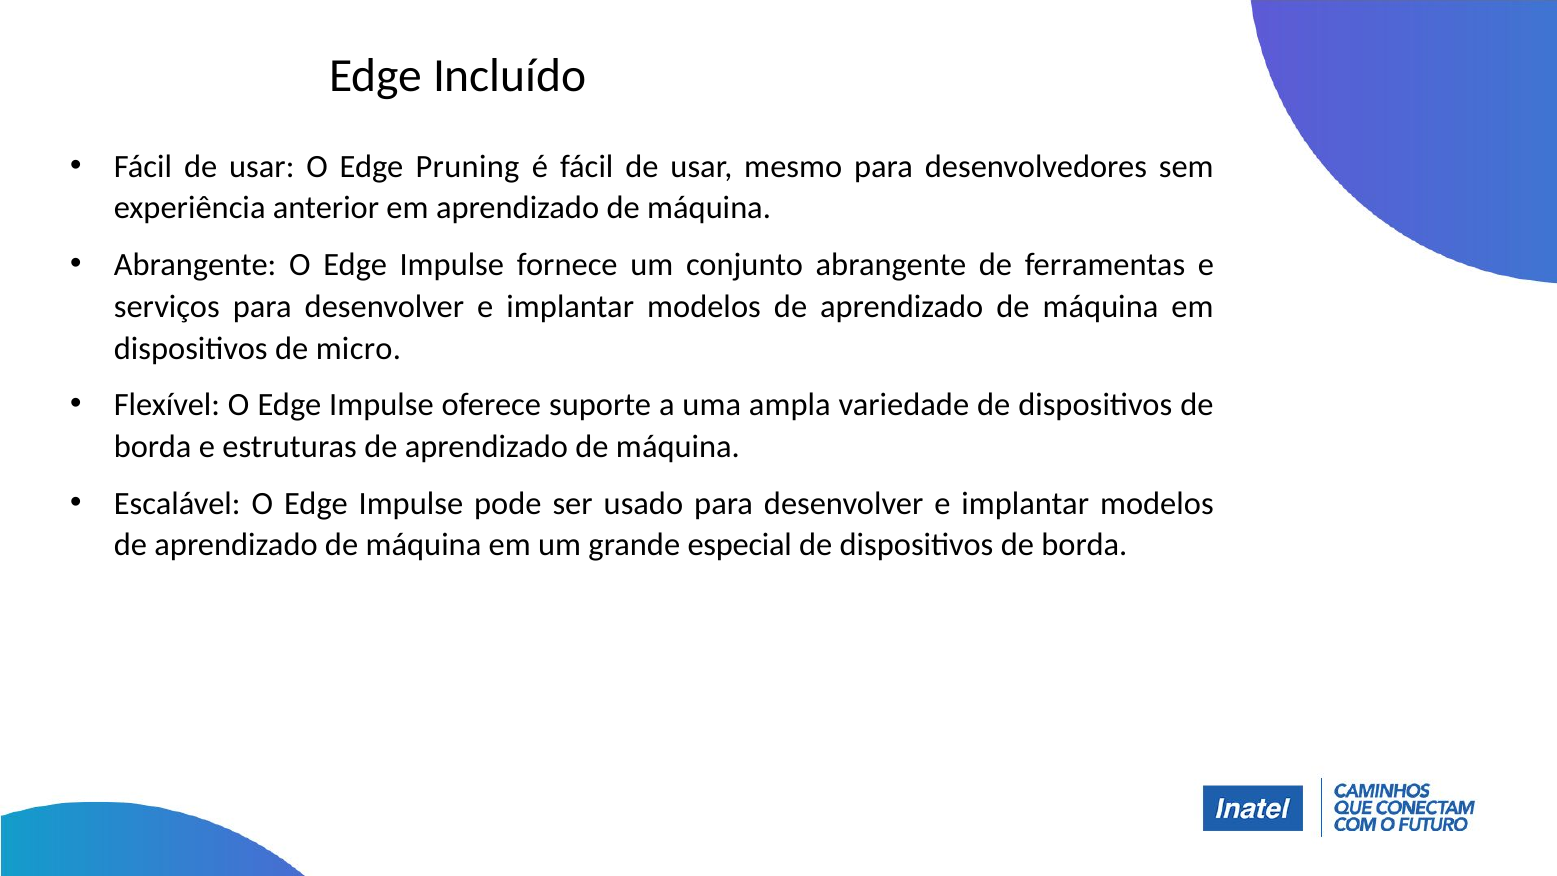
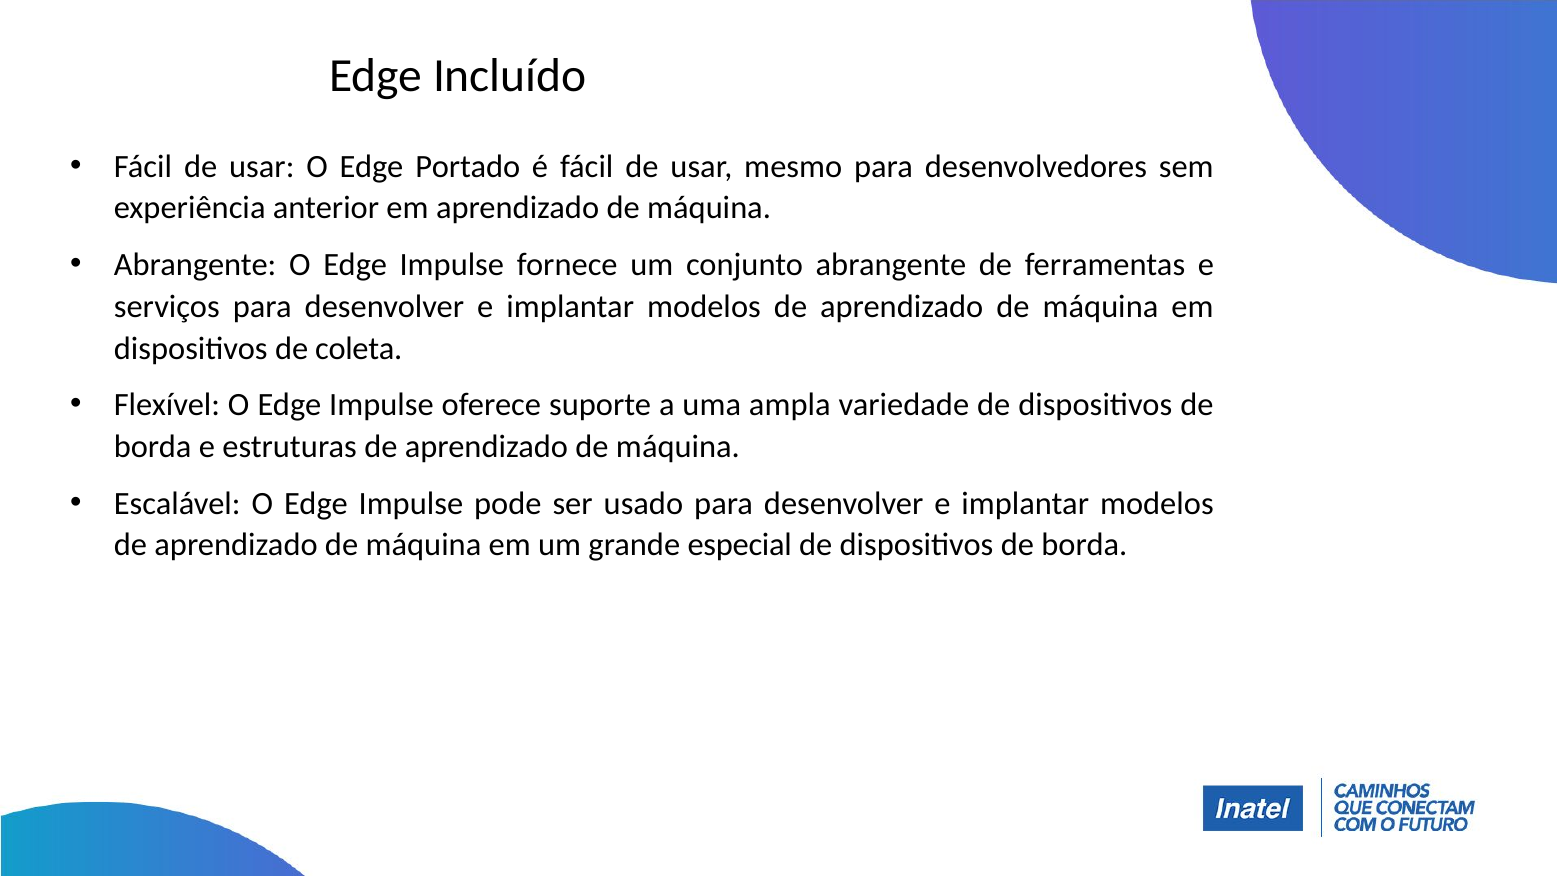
Pruning: Pruning -> Portado (468, 167)
micro: micro -> coleta (359, 348)
